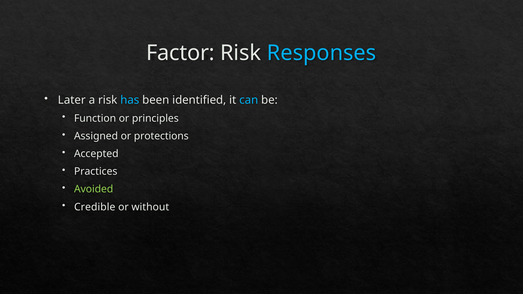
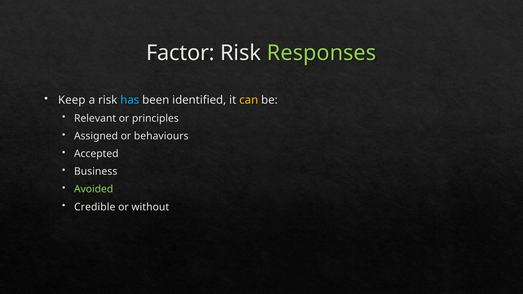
Responses colour: light blue -> light green (322, 53)
Later: Later -> Keep (72, 100)
can colour: light blue -> yellow (249, 100)
Function: Function -> Relevant (95, 118)
protections: protections -> behaviours (161, 136)
Practices: Practices -> Business (96, 172)
